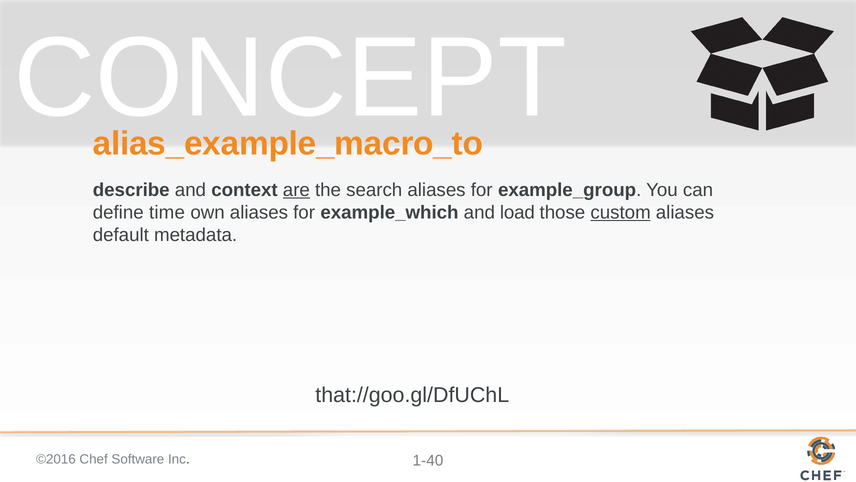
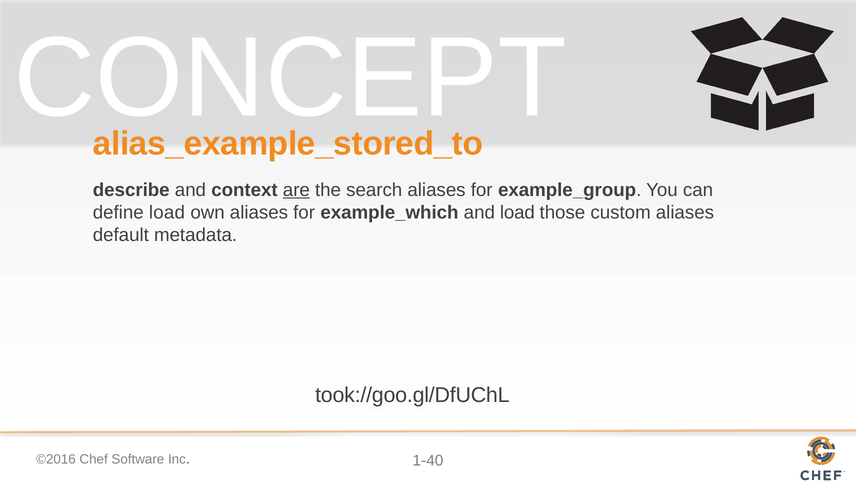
alias_example_macro_to: alias_example_macro_to -> alias_example_stored_to (288, 143)
define time: time -> load (167, 212)
custom underline: present -> none (621, 212)
that://goo.gl/DfUChL: that://goo.gl/DfUChL -> took://goo.gl/DfUChL (412, 395)
